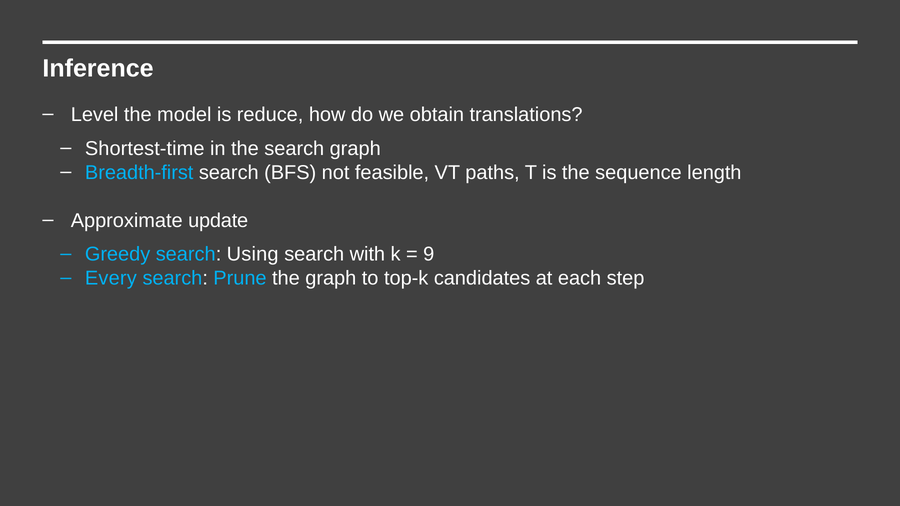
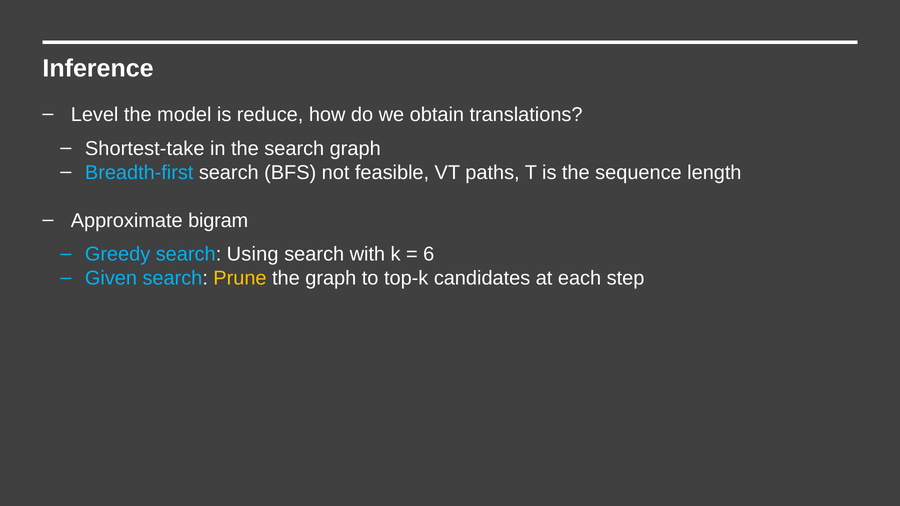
Shortest-time: Shortest-time -> Shortest-take (145, 149)
update: update -> bigram (218, 221)
9: 9 -> 6 (429, 255)
Every: Every -> Given (111, 279)
Prune colour: light blue -> yellow (240, 279)
